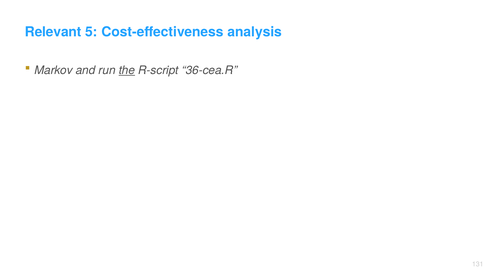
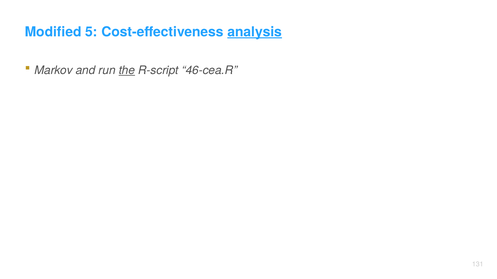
Relevant: Relevant -> Modified (53, 32)
analysis underline: none -> present (255, 32)
36-cea.R: 36-cea.R -> 46-cea.R (210, 70)
